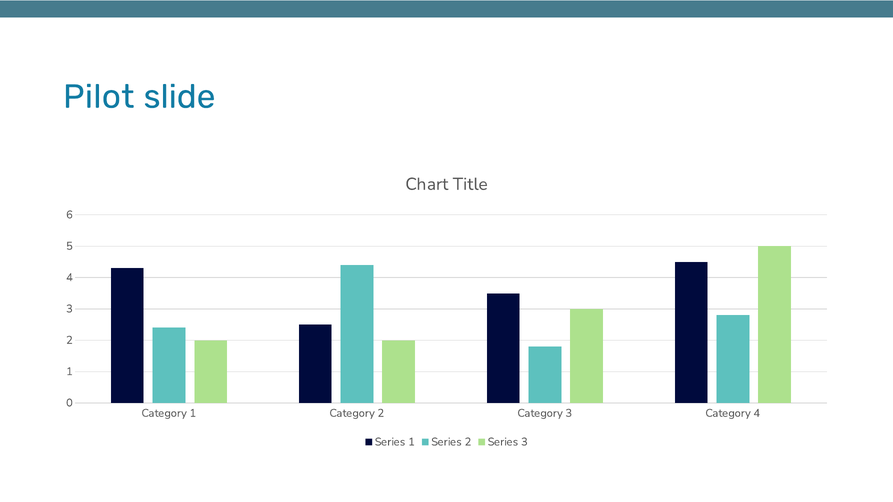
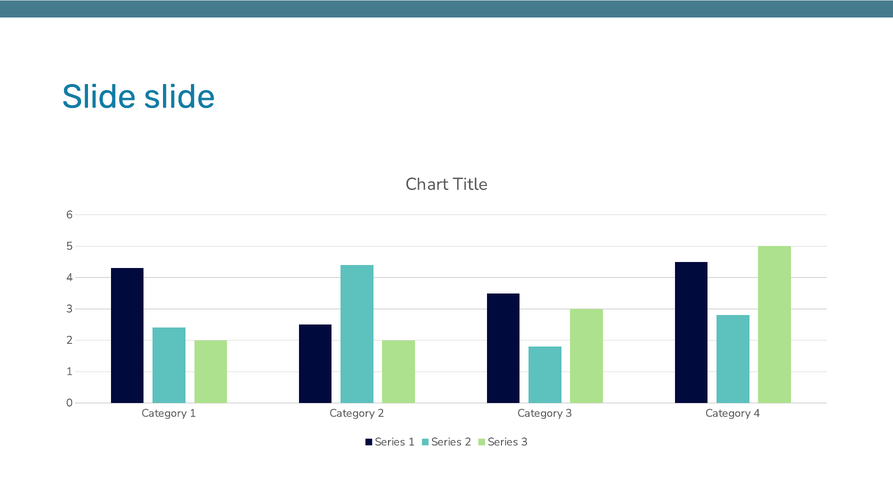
Pilot: Pilot -> Slide (99, 97)
